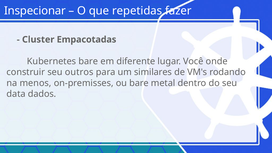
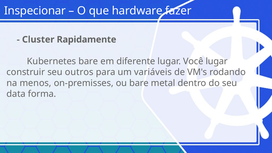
repetidas: repetidas -> hardware (137, 11)
Empacotadas: Empacotadas -> Rapidamente (87, 40)
Você onde: onde -> lugar (217, 61)
similares: similares -> variáveis (153, 72)
dados: dados -> forma (42, 94)
